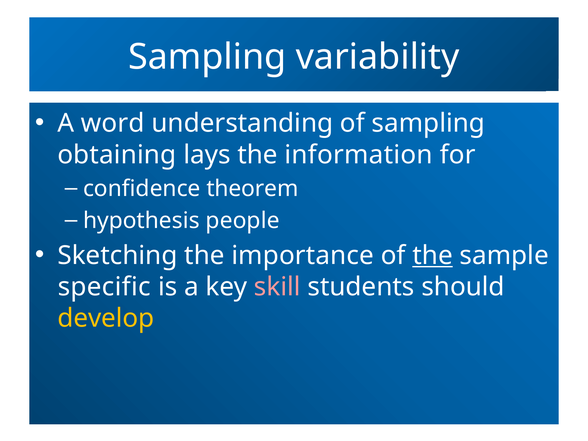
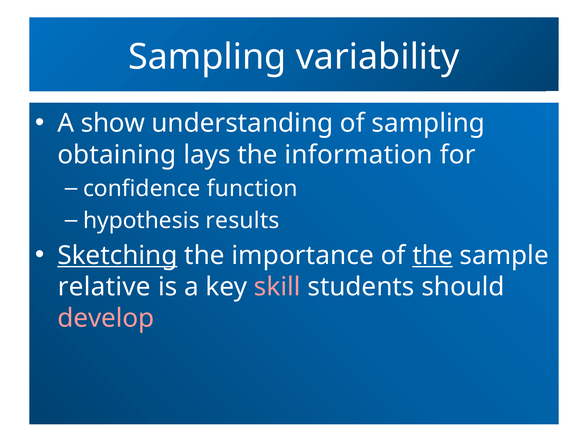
word: word -> show (113, 123)
theorem: theorem -> function (252, 188)
people: people -> results (243, 221)
Sketching underline: none -> present (117, 255)
specific: specific -> relative (104, 287)
develop colour: yellow -> pink (106, 318)
